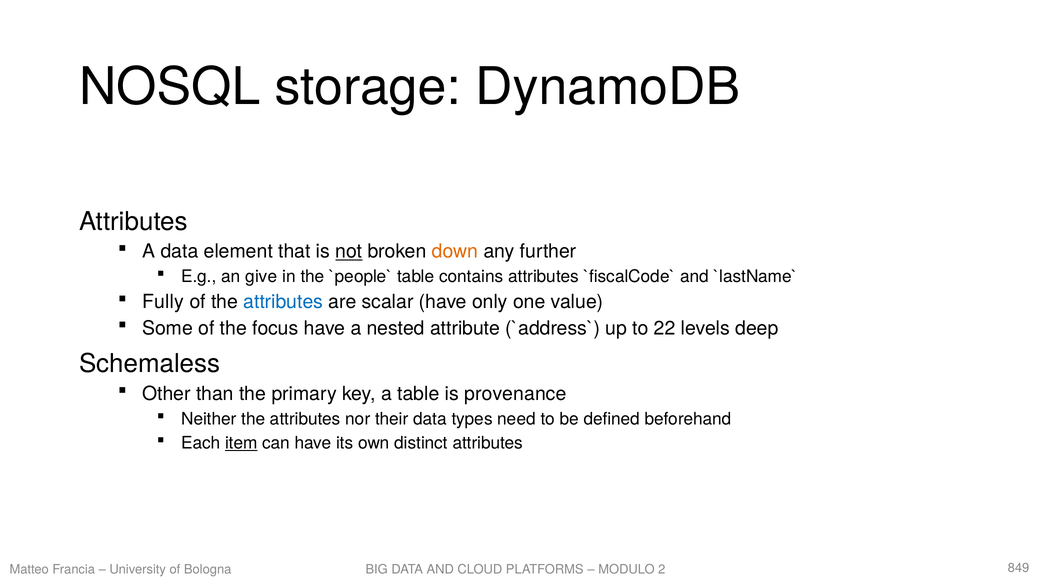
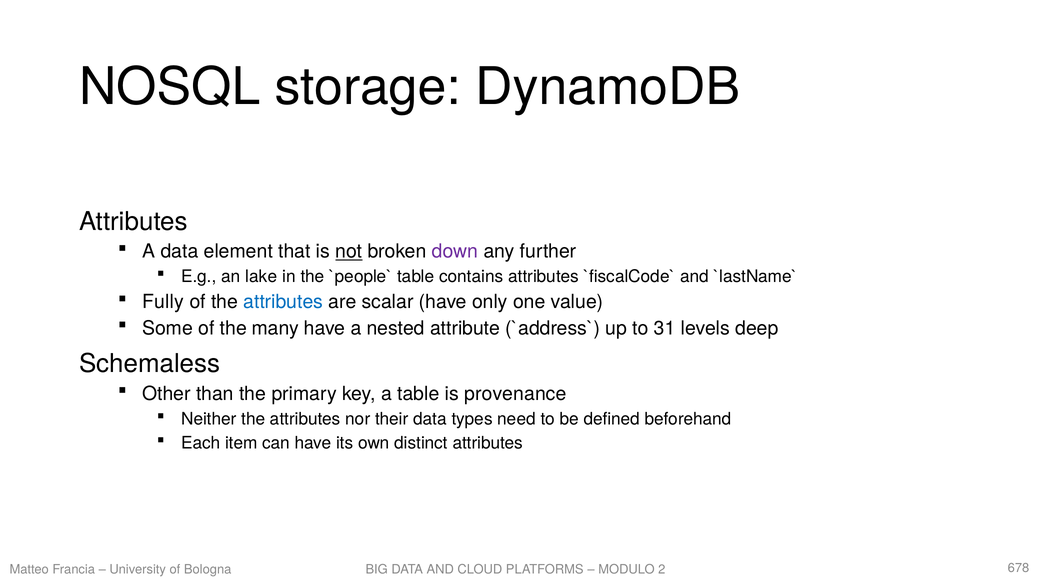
down colour: orange -> purple (455, 251)
give: give -> lake (261, 276)
focus: focus -> many (275, 328)
22: 22 -> 31 (665, 328)
item underline: present -> none (241, 442)
849: 849 -> 678 (1018, 567)
